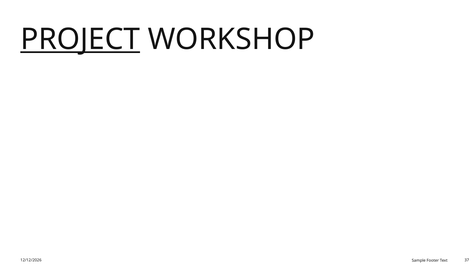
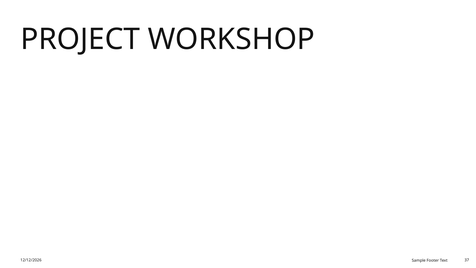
PROJECT underline: present -> none (80, 39)
